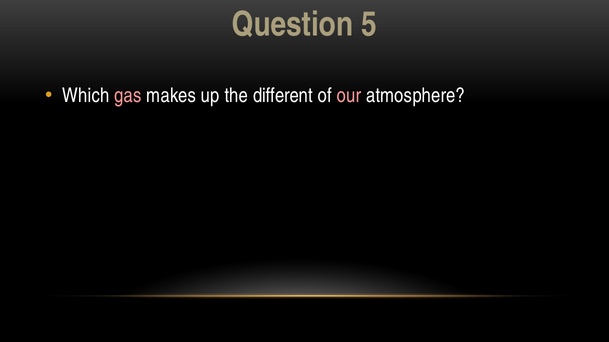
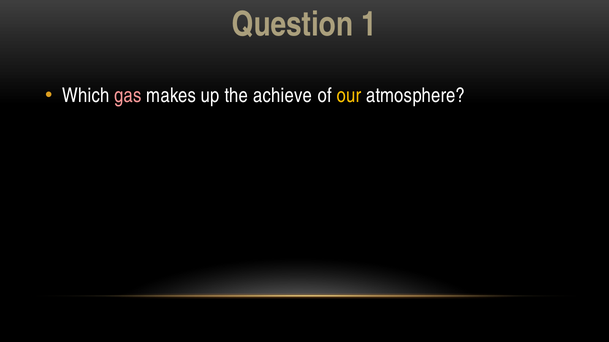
5: 5 -> 1 (369, 25)
different: different -> achieve (283, 96)
our colour: pink -> yellow (349, 96)
